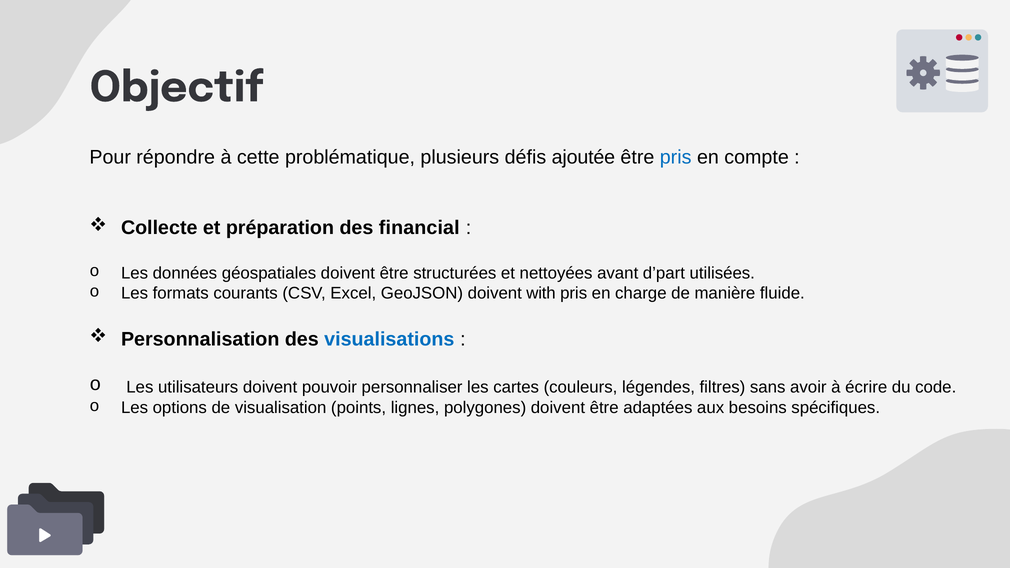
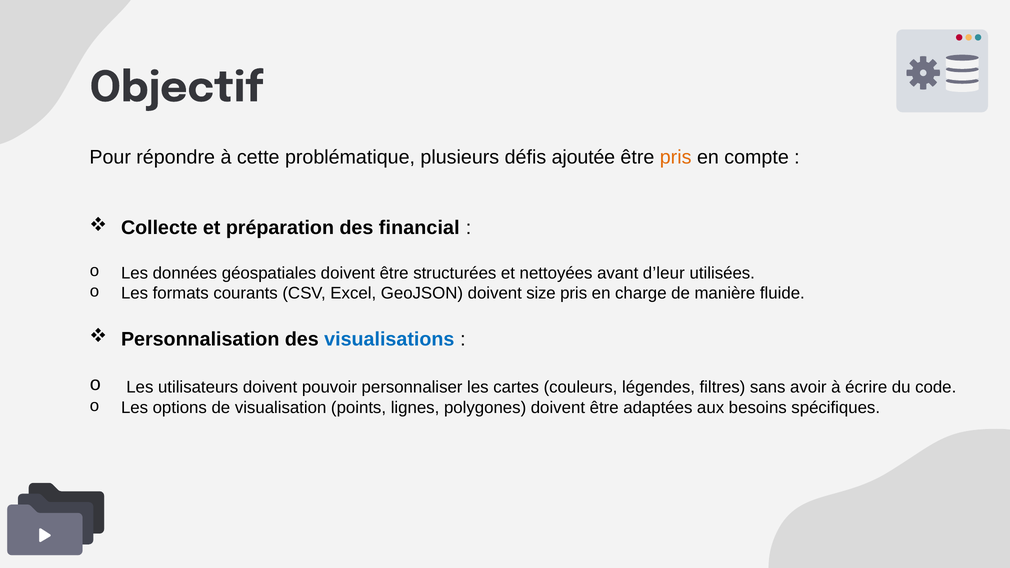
pris colour: blue -> orange (676, 157)
d’part: d’part -> d’leur (664, 273)
with: with -> size (541, 294)
